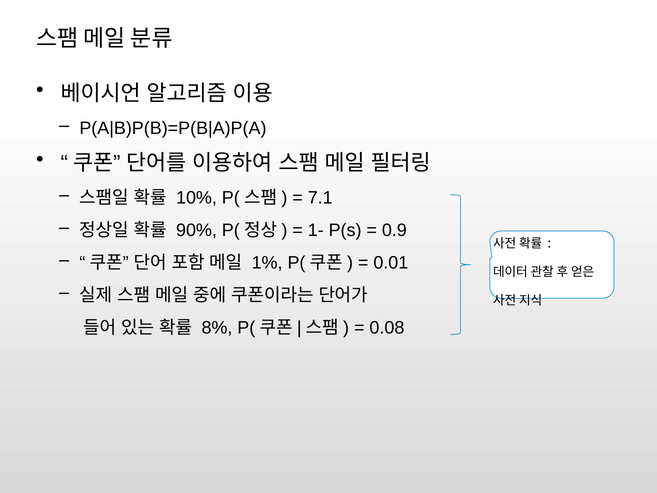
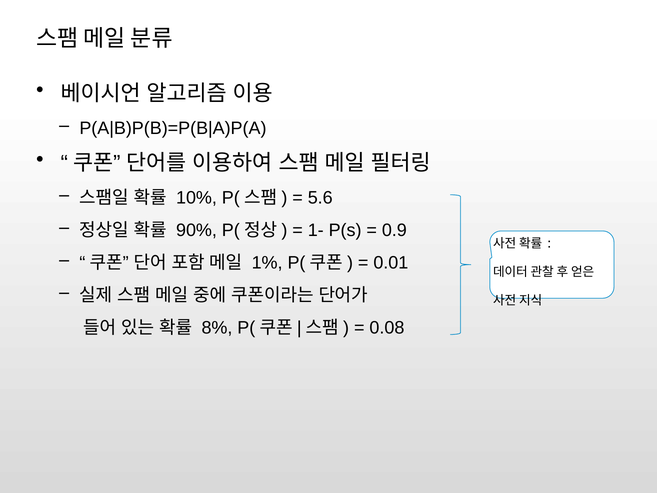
7.1: 7.1 -> 5.6 (320, 198)
